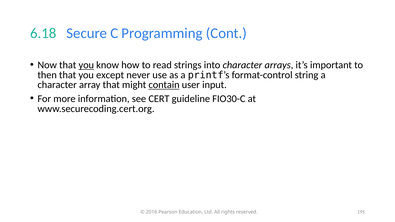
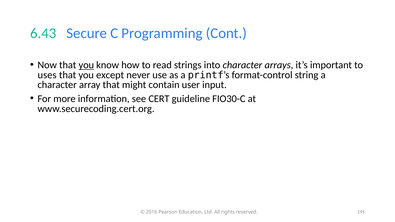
6.18: 6.18 -> 6.43 (43, 33)
then: then -> uses (47, 75)
contain underline: present -> none (164, 85)
